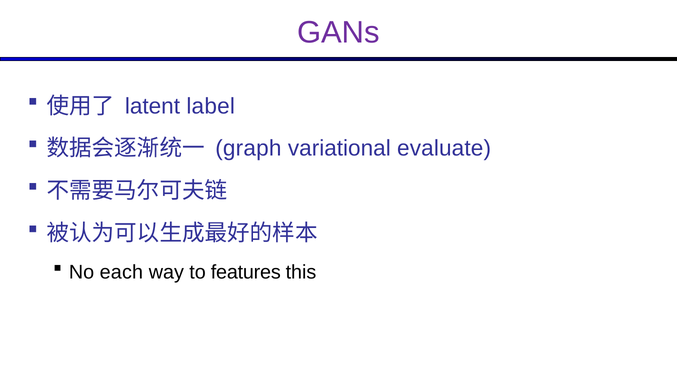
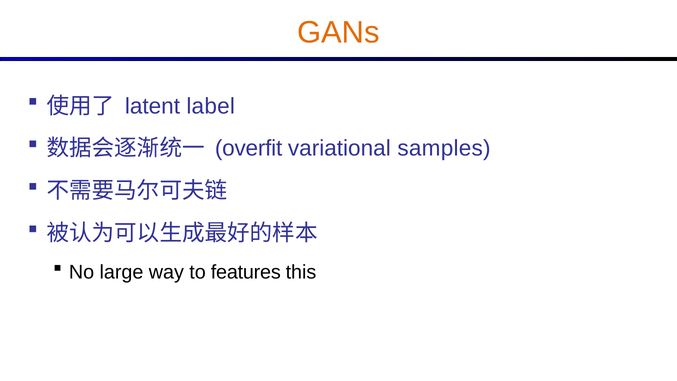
GANs colour: purple -> orange (338, 32)
graph: graph -> overfit (249, 148)
evaluate: evaluate -> samples (444, 148)
each: each -> large (121, 272)
